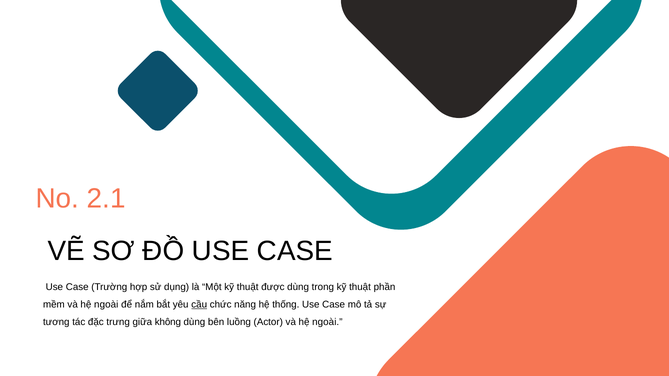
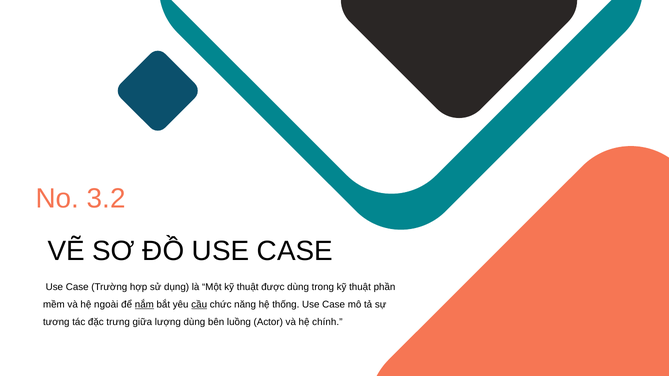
2.1: 2.1 -> 3.2 (106, 199)
nắm underline: none -> present (144, 305)
không: không -> lượng (168, 322)
Actor và hệ ngoài: ngoài -> chính (327, 322)
